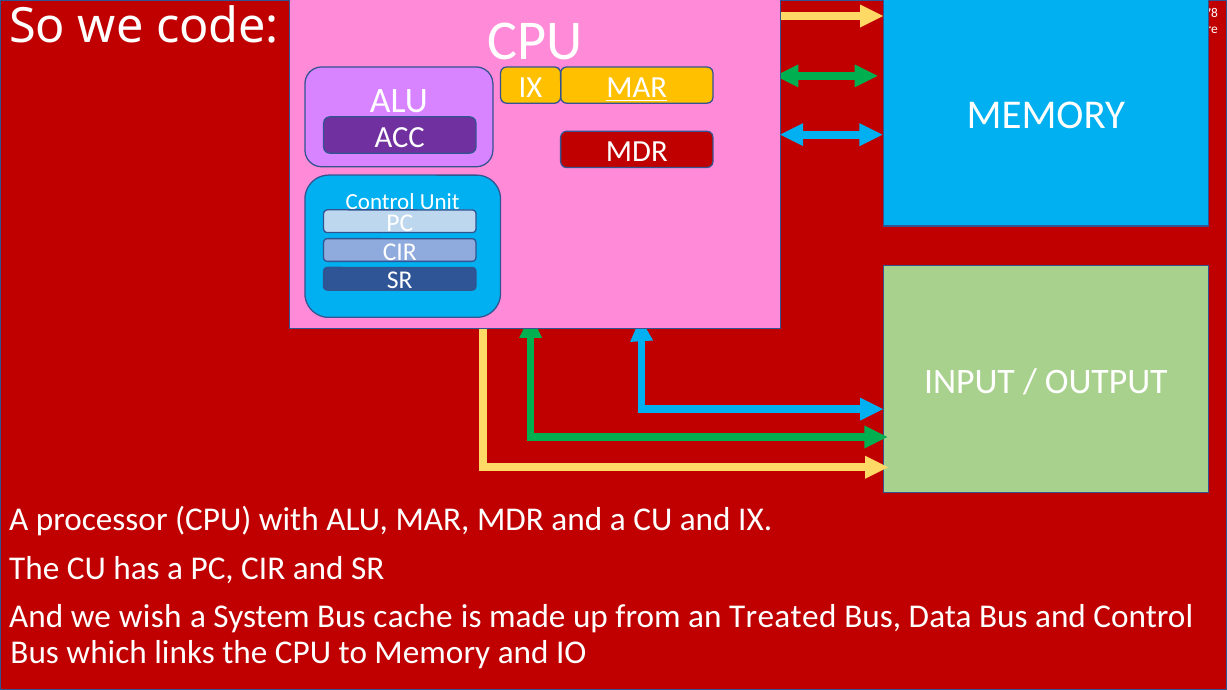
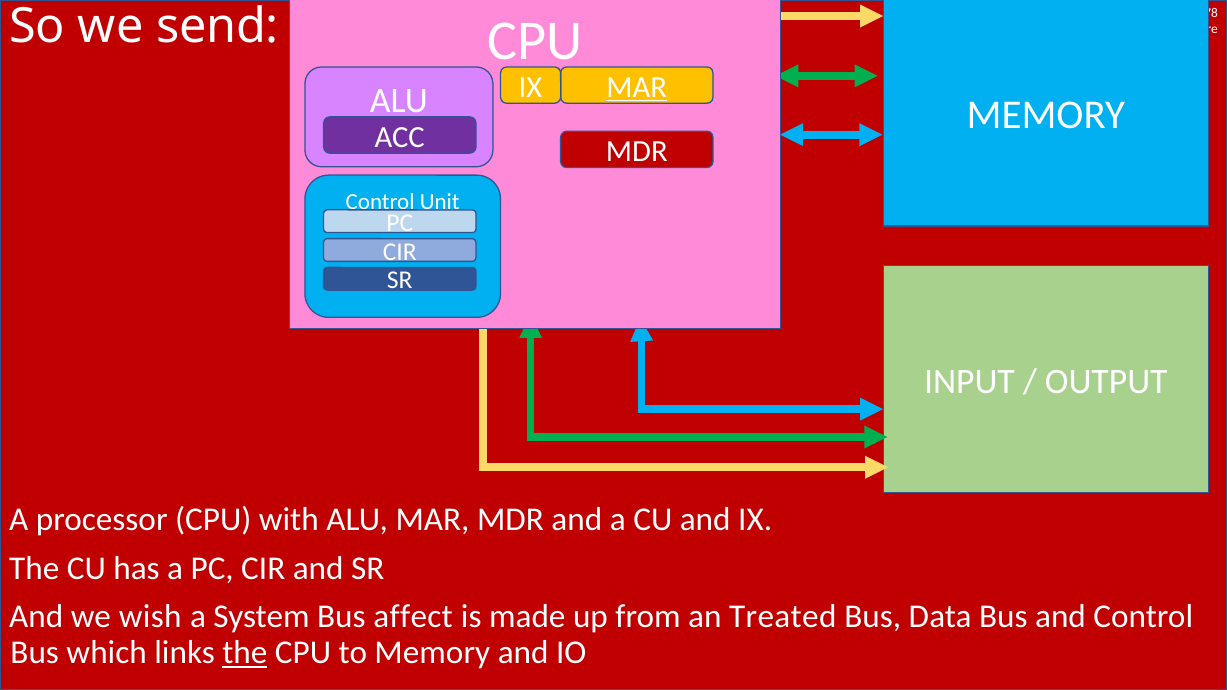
code: code -> send (217, 26)
cache: cache -> affect (413, 617)
the underline: none -> present (245, 653)
